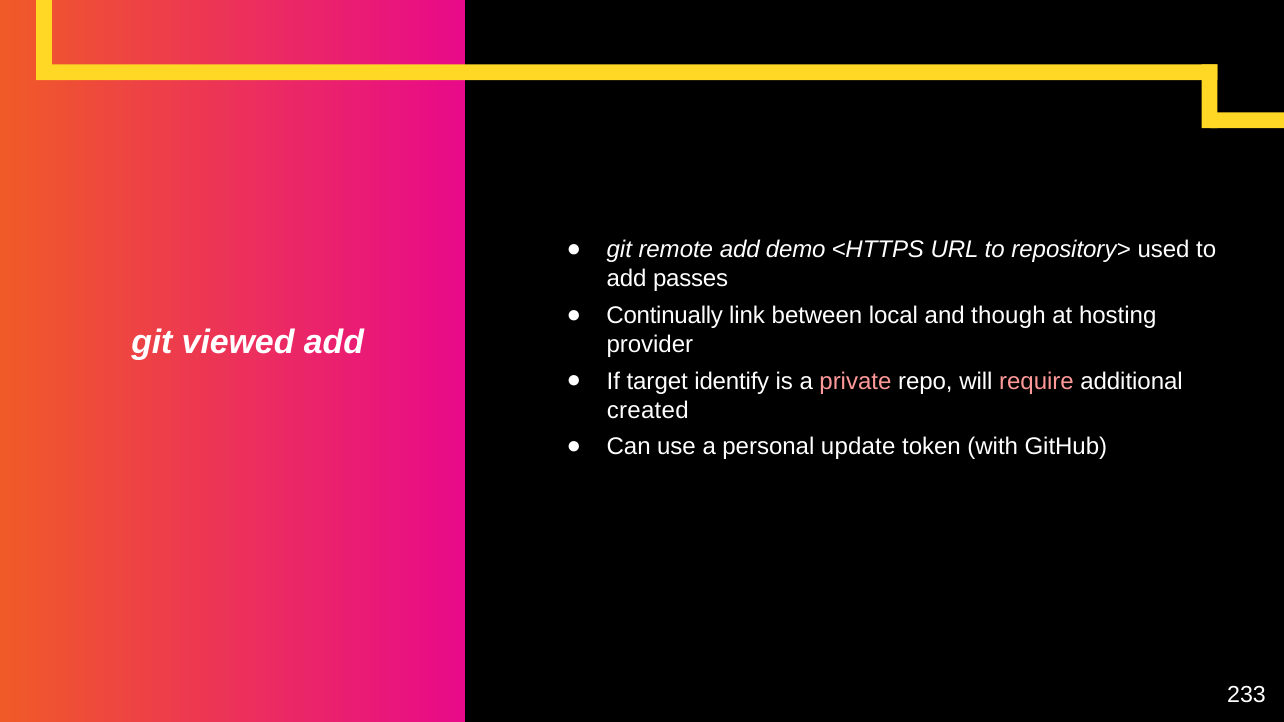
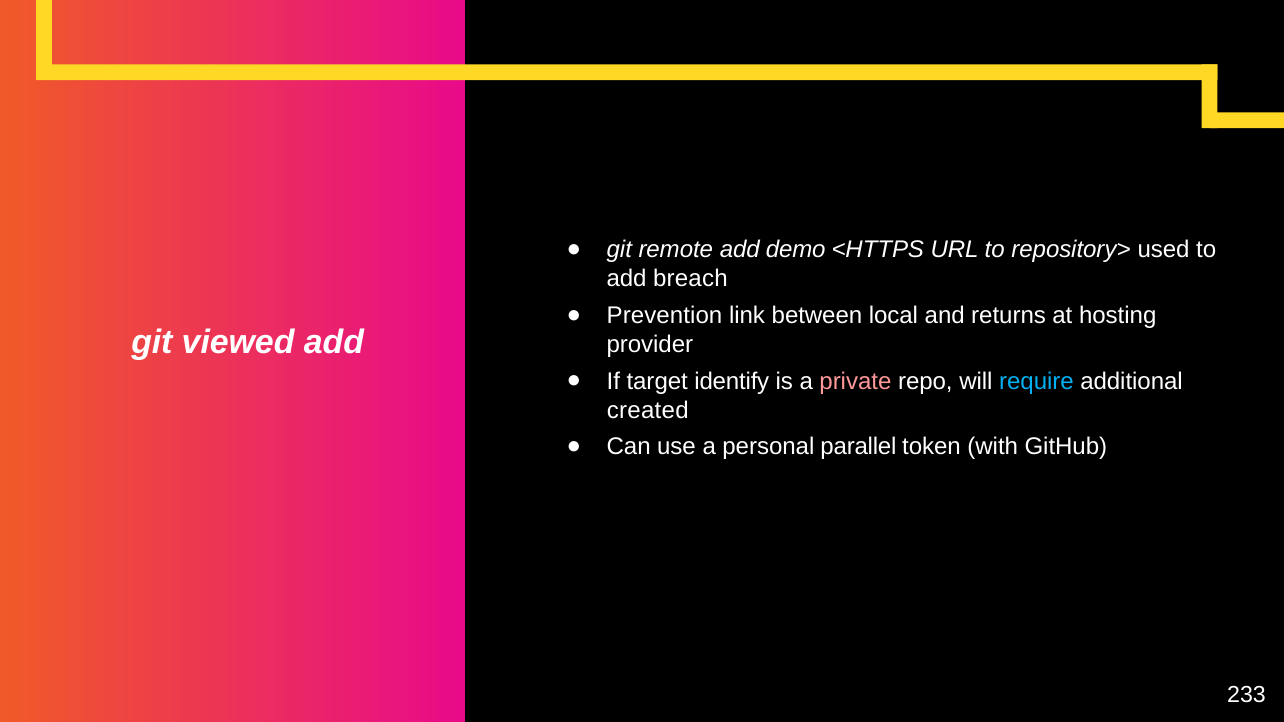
passes: passes -> breach (690, 279)
Continually: Continually -> Prevention (665, 316)
though: though -> returns (1009, 316)
require colour: pink -> light blue (1036, 381)
update: update -> parallel (858, 447)
